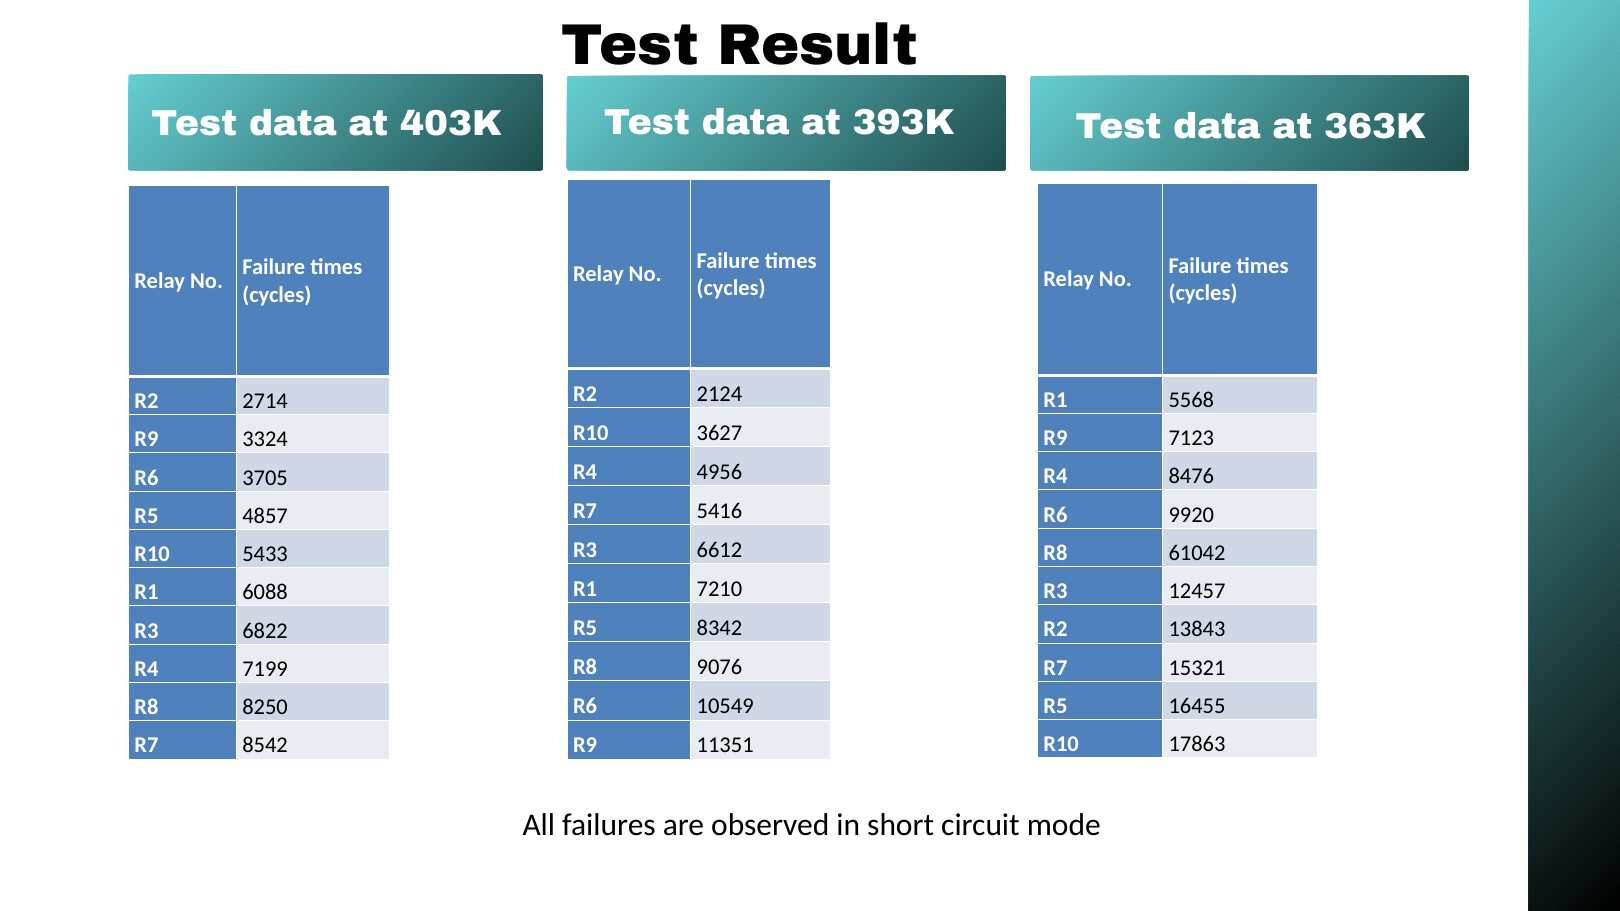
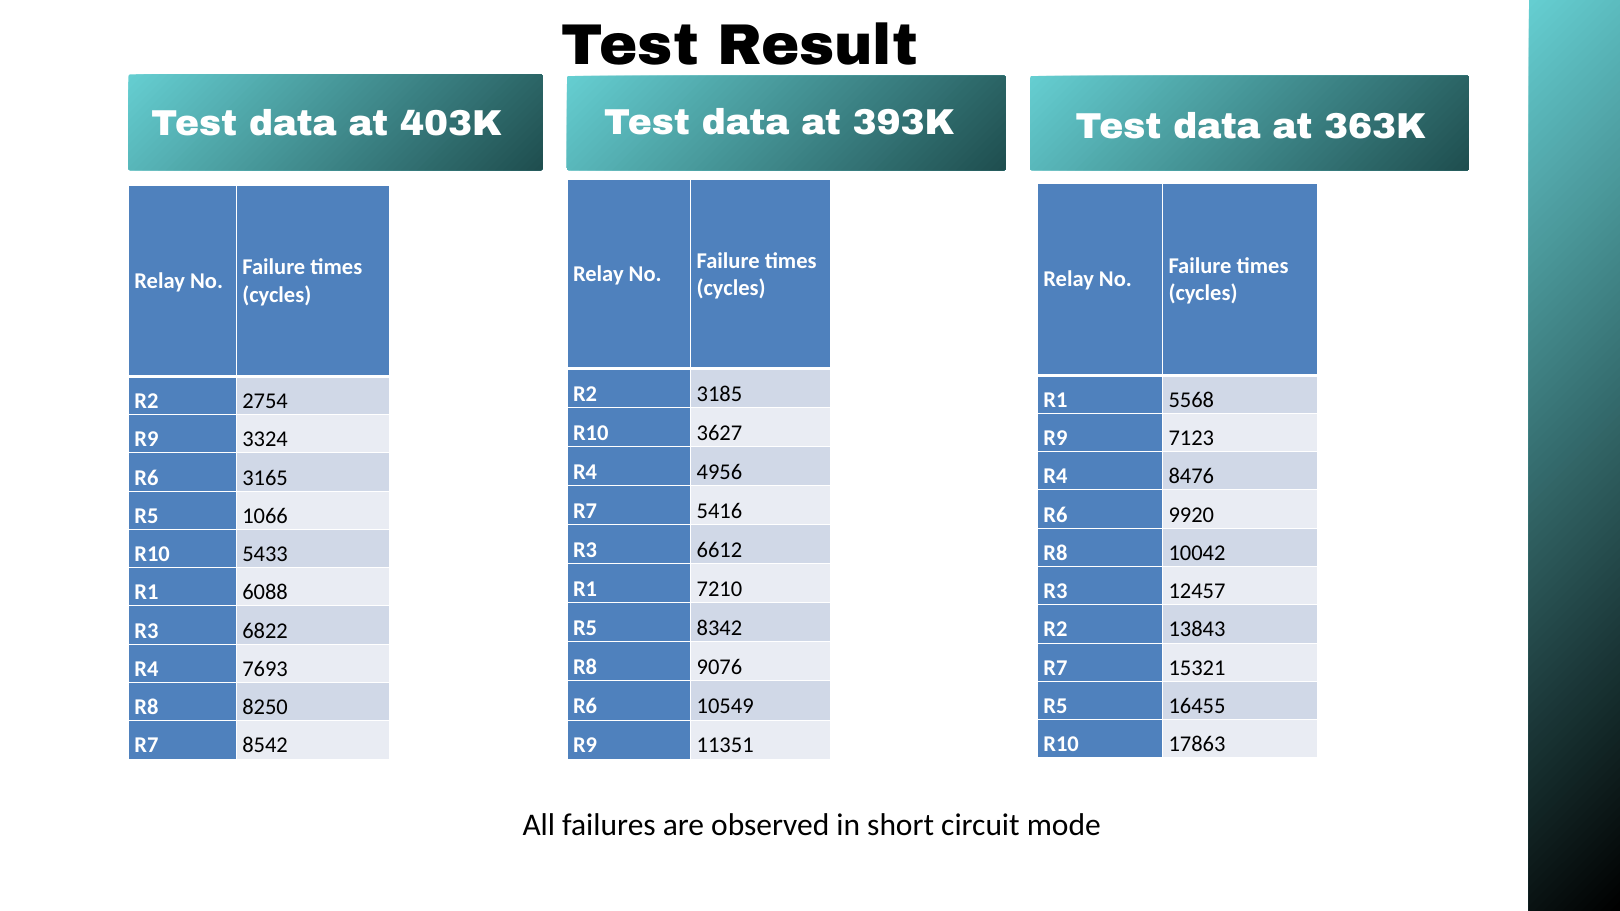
2124: 2124 -> 3185 (719, 394)
2714: 2714 -> 2754 (265, 401)
3705: 3705 -> 3165 (265, 478)
4857: 4857 -> 1066 (265, 516)
61042: 61042 -> 10042 (1197, 553)
7199: 7199 -> 7693 (265, 669)
